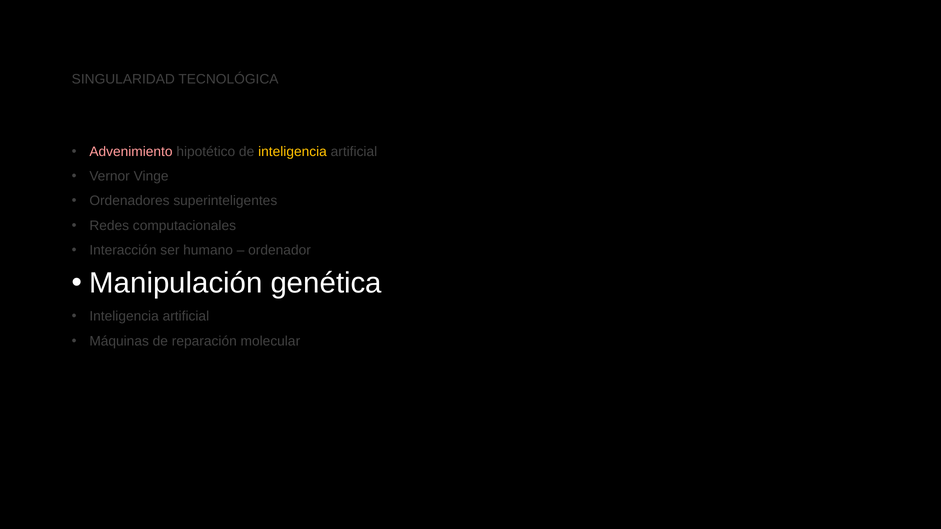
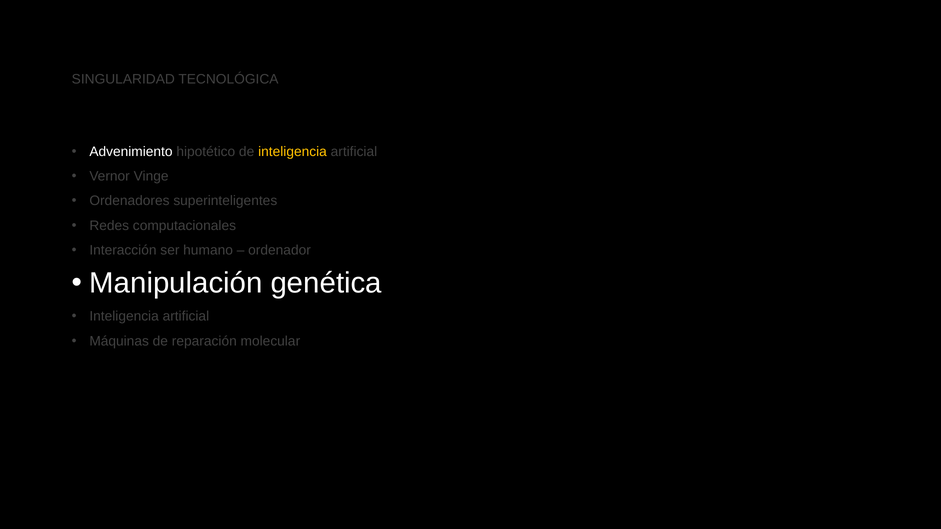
Advenimiento colour: pink -> white (131, 152)
